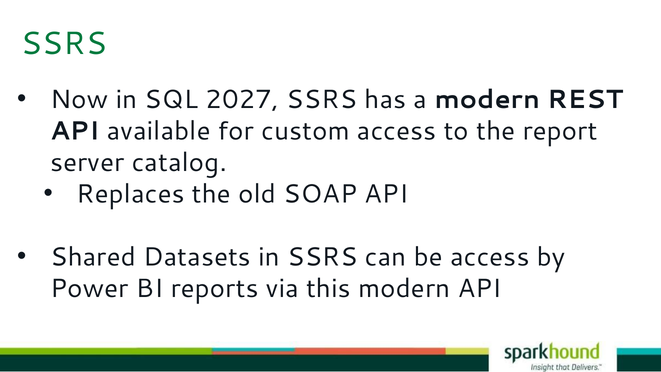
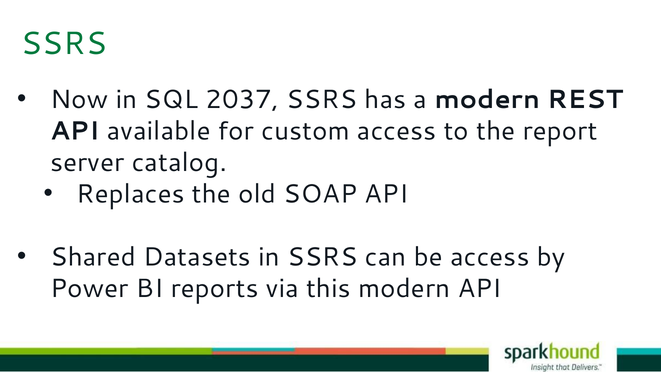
2027: 2027 -> 2037 (242, 99)
